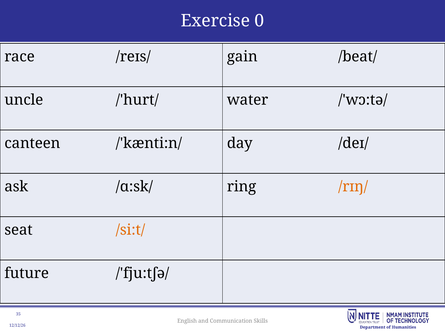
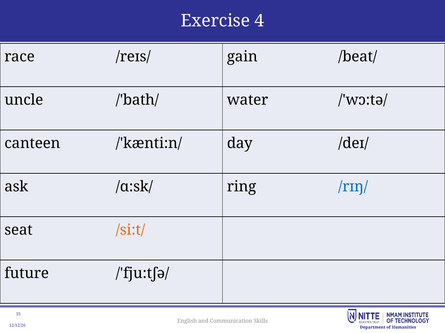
0: 0 -> 4 (259, 21)
/'hurt/: /'hurt/ -> /'bath/ (137, 100)
/rɪŋ/ colour: orange -> blue (353, 187)
